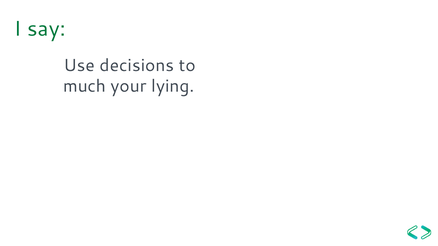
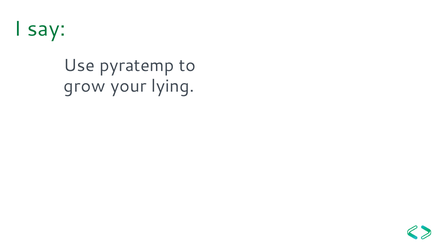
decisions: decisions -> pyratemp (137, 66)
much: much -> grow (85, 86)
